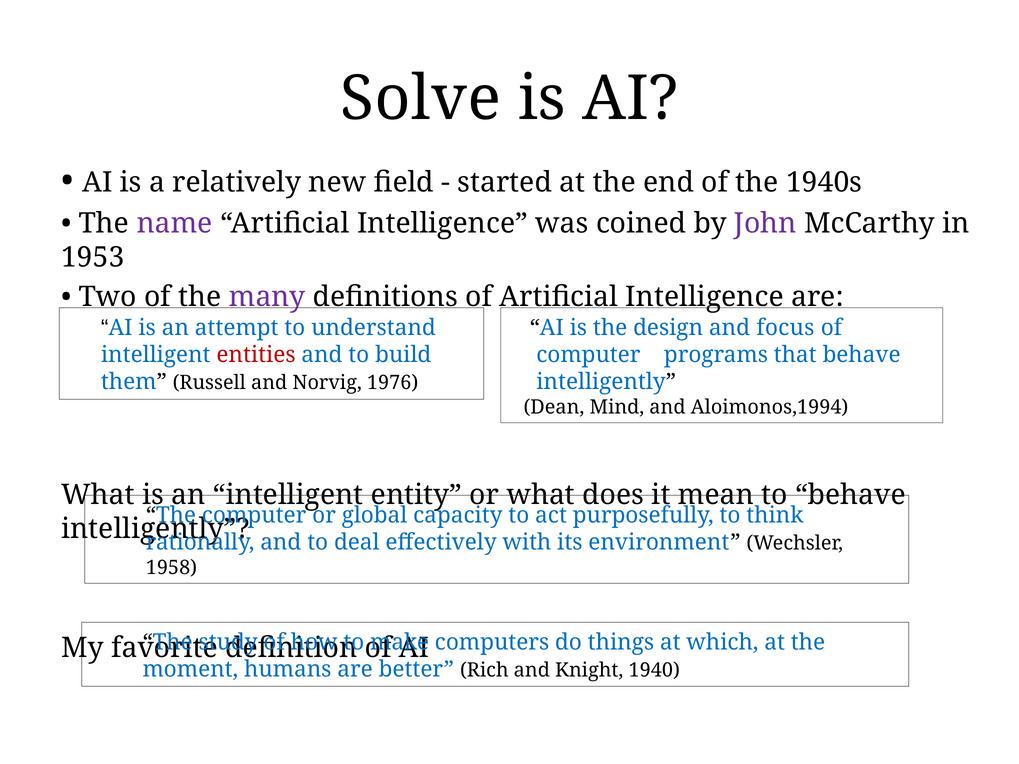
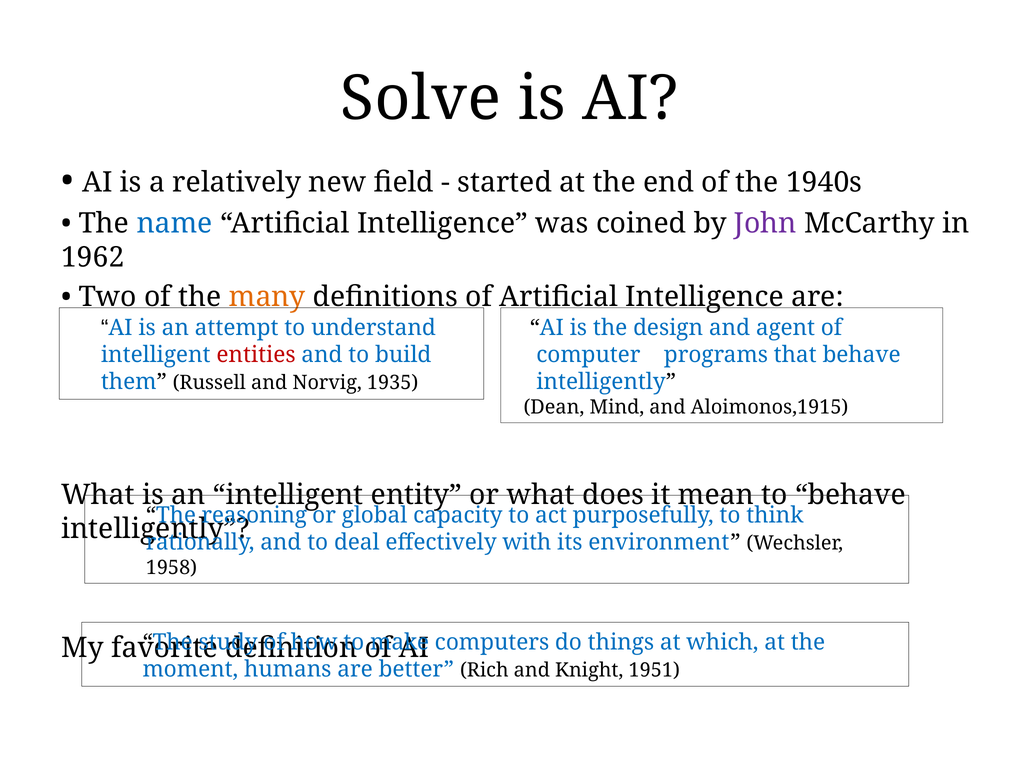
name colour: purple -> blue (175, 223)
1953: 1953 -> 1962 (93, 257)
many colour: purple -> orange (267, 297)
focus: focus -> agent (785, 328)
1976: 1976 -> 1935 (393, 383)
Aloimonos,1994: Aloimonos,1994 -> Aloimonos,1915 (770, 407)
computer: computer -> reasoning (254, 515)
1940: 1940 -> 1951 (654, 671)
